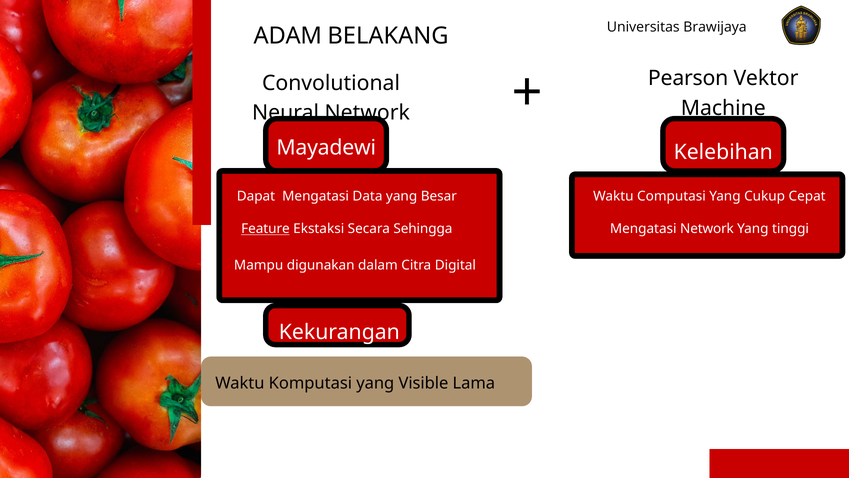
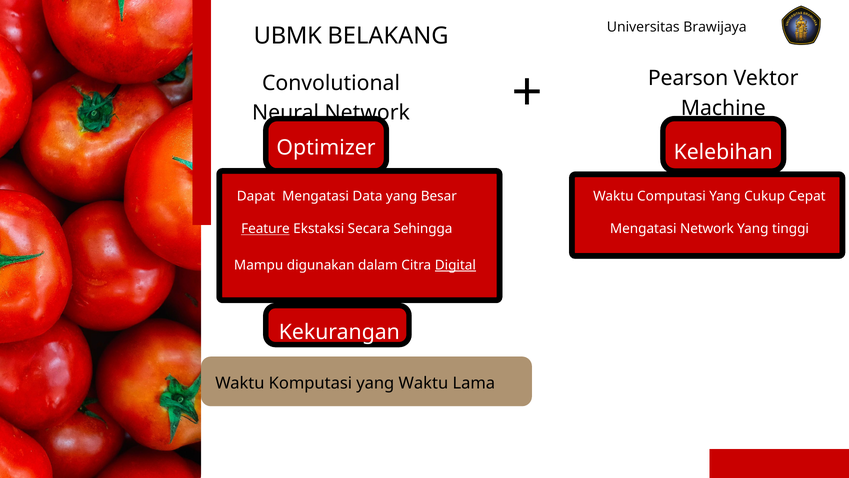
ADAM: ADAM -> UBMK (288, 36)
Mayadewi: Mayadewi -> Optimizer (326, 148)
Digital underline: none -> present (455, 265)
yang Visible: Visible -> Waktu (423, 383)
